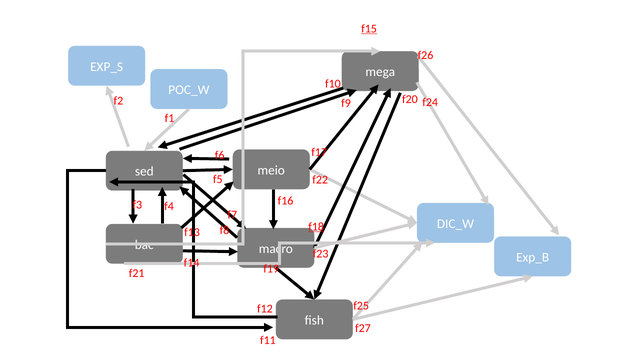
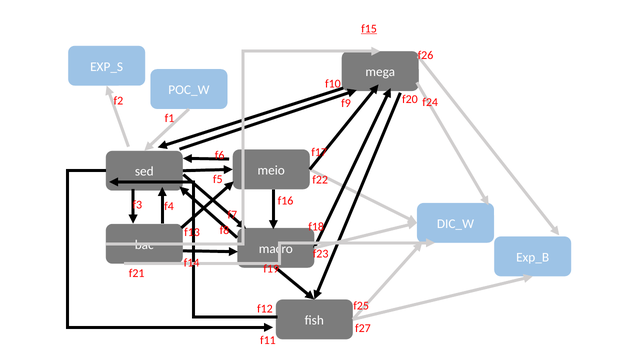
f18 underline: present -> none (316, 227)
